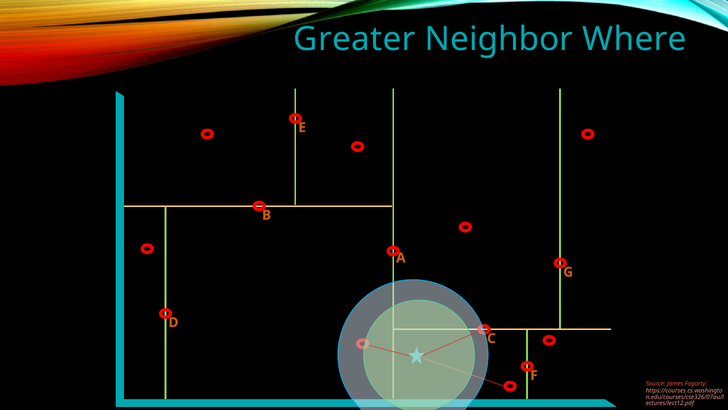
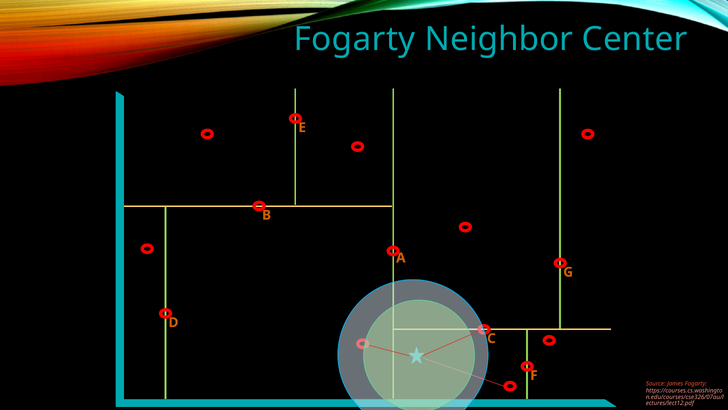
Greater: Greater -> Fogarty (355, 39)
Where: Where -> Center (635, 39)
